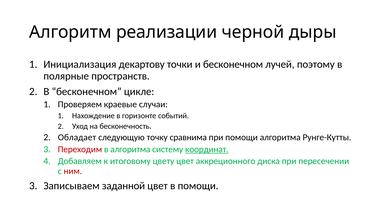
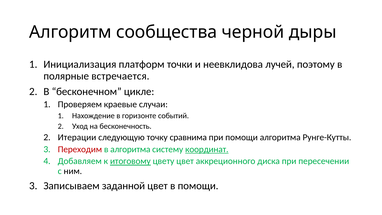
реализации: реализации -> сообщества (167, 32)
декартову: декартову -> платформ (142, 64)
и бесконечном: бесконечном -> неевклидова (233, 64)
пространств: пространств -> встречается (120, 76)
Обладает: Обладает -> Итерации (77, 137)
итоговому underline: none -> present (130, 161)
ним colour: red -> black (73, 171)
